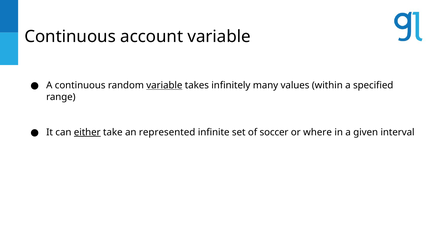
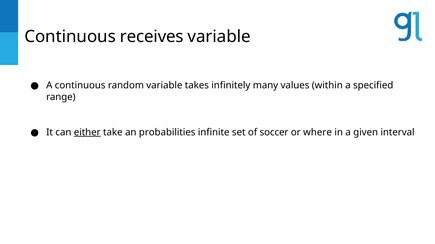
account: account -> receives (152, 37)
variable underline: present -> none (164, 86)
represented: represented -> probabilities (167, 133)
